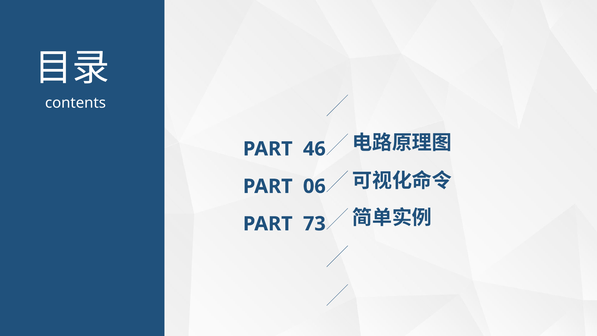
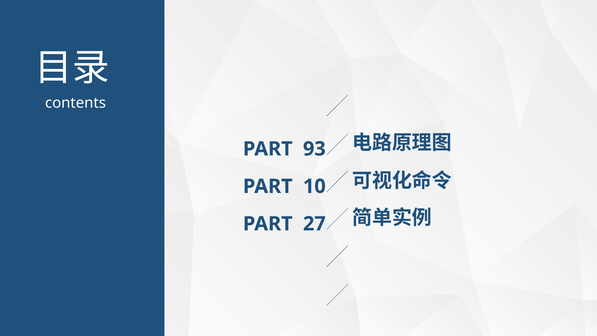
46: 46 -> 93 (314, 149)
06: 06 -> 10 (314, 186)
73: 73 -> 27 (314, 224)
